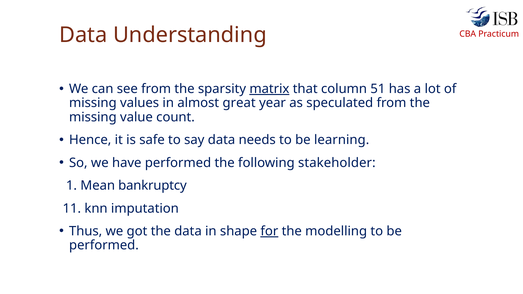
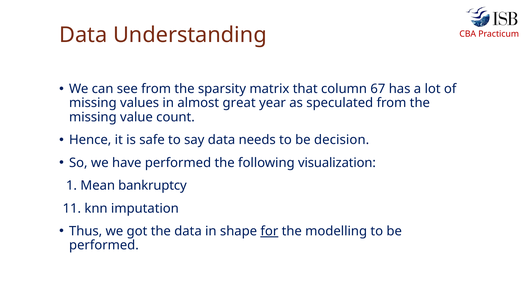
matrix underline: present -> none (269, 89)
51: 51 -> 67 (378, 89)
learning: learning -> decision (342, 140)
stakeholder: stakeholder -> visualization (337, 163)
